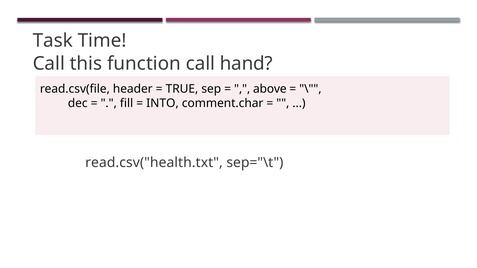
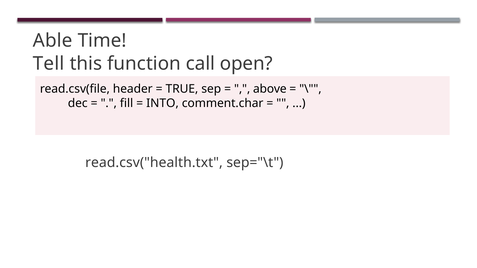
Task: Task -> Able (53, 40)
Call: Call -> Tell (49, 64)
hand: hand -> open (246, 64)
